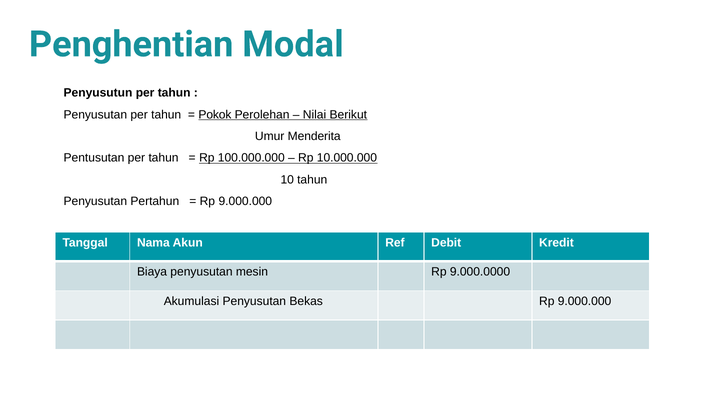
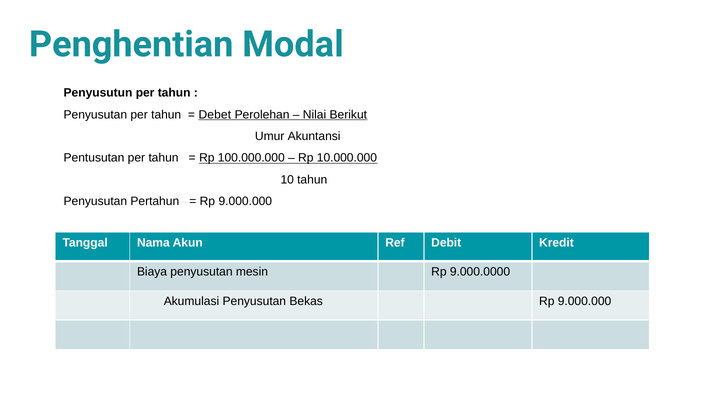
Pokok: Pokok -> Debet (215, 114)
Menderita: Menderita -> Akuntansi (314, 136)
